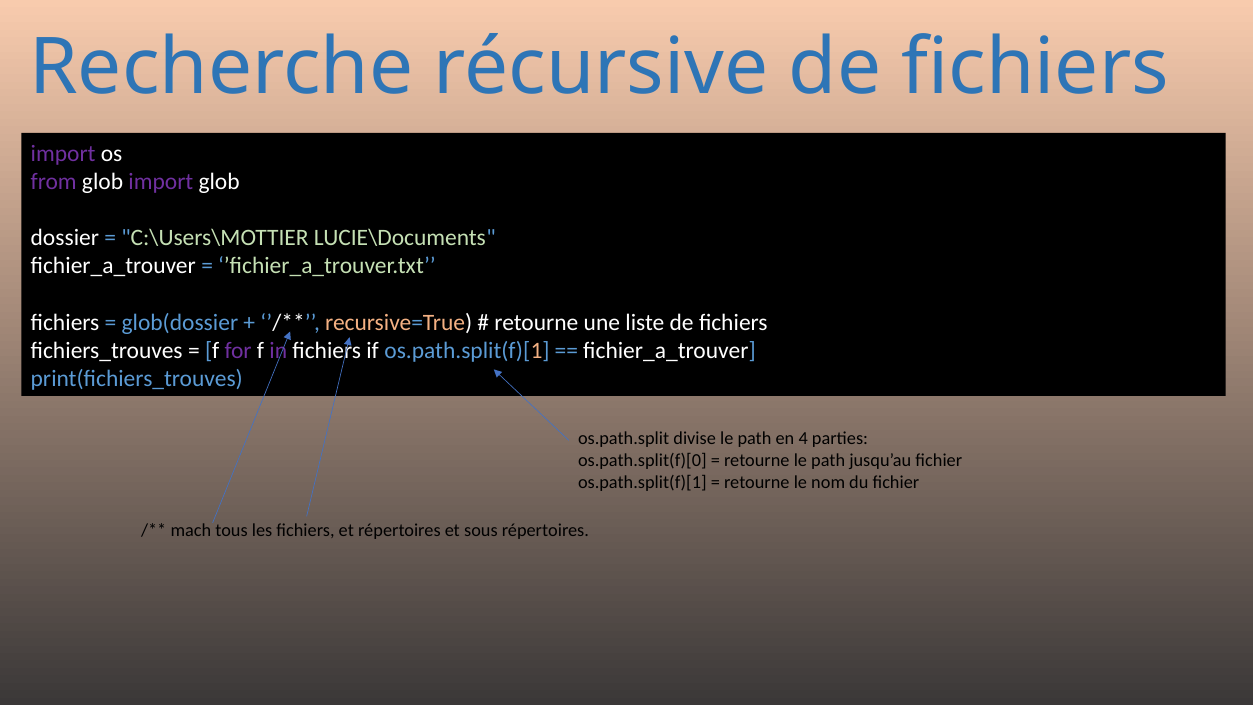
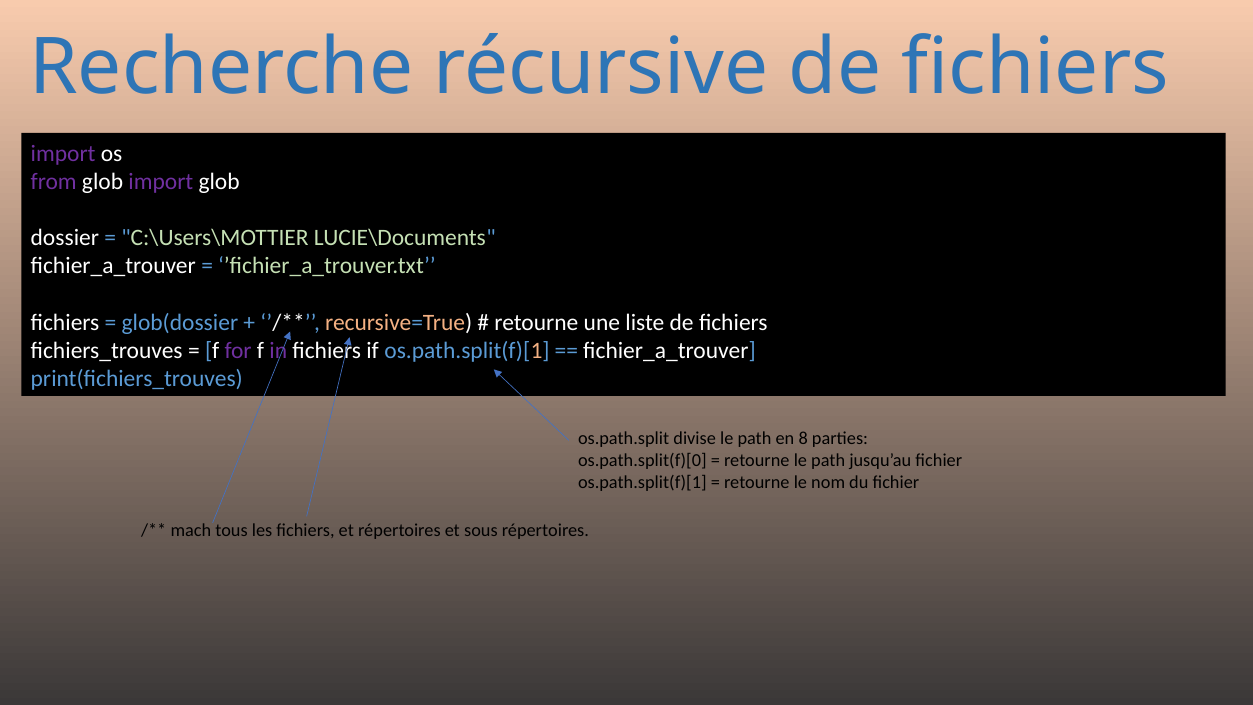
4: 4 -> 8 (803, 438)
